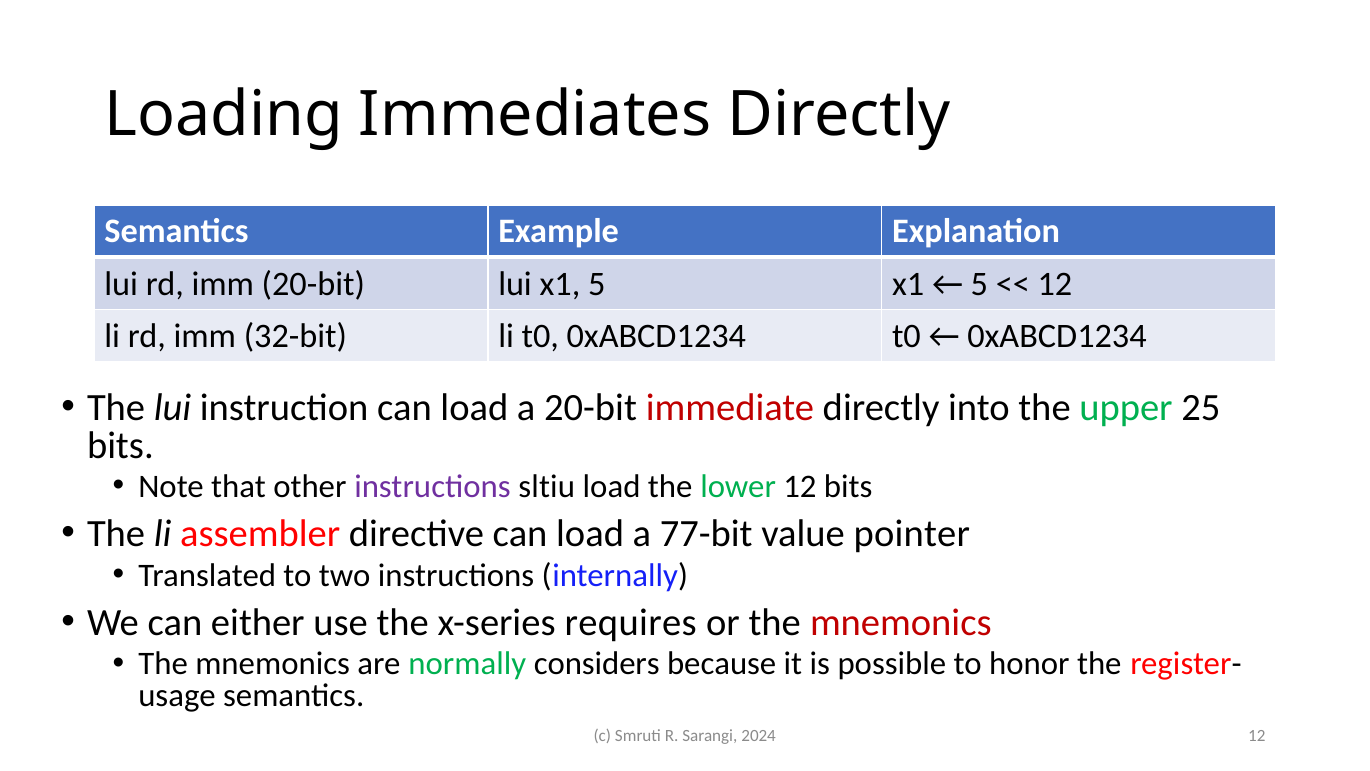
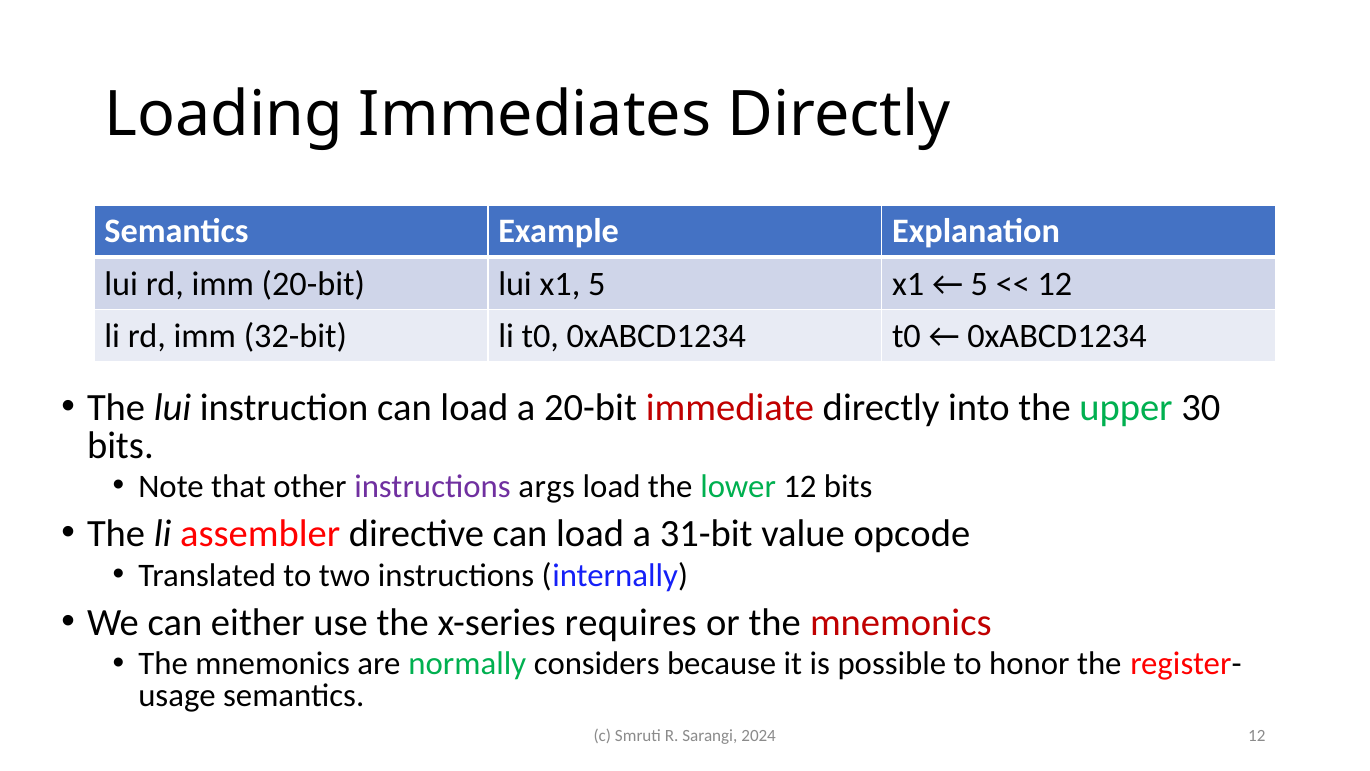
25: 25 -> 30 (1201, 408)
sltiu: sltiu -> args (547, 487)
77-bit: 77-bit -> 31-bit (706, 534)
pointer: pointer -> opcode (912, 534)
